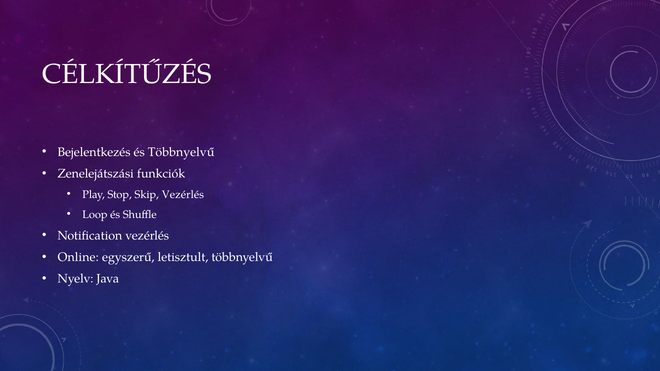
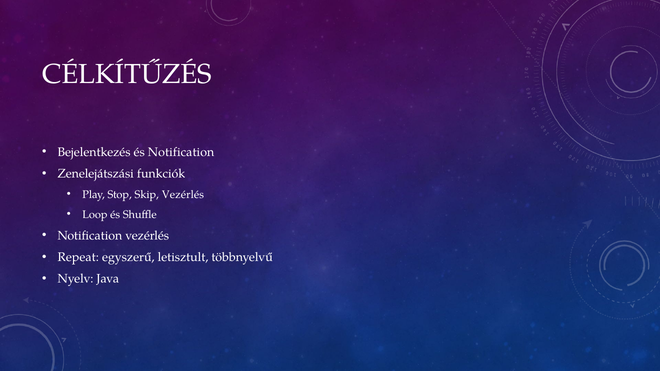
és Többnyelvű: Többnyelvű -> Notification (181, 152)
Online: Online -> Repeat (78, 257)
